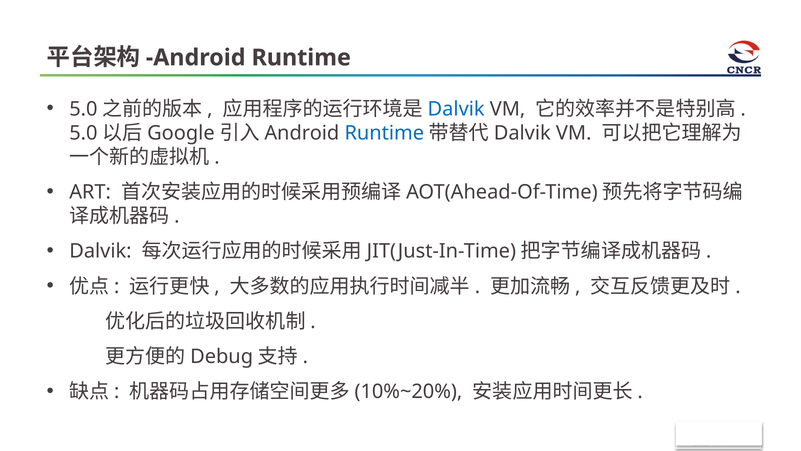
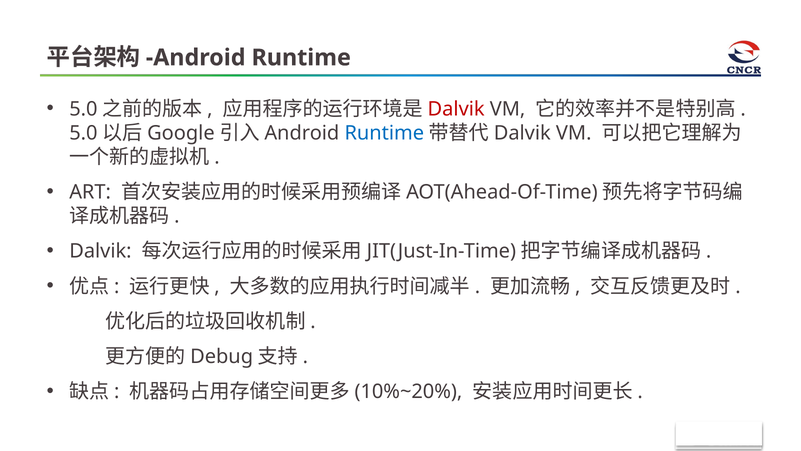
Dalvik colour: blue -> red (456, 109)
